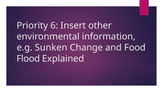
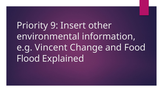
6: 6 -> 9 (54, 25)
Sunken: Sunken -> Vincent (51, 47)
